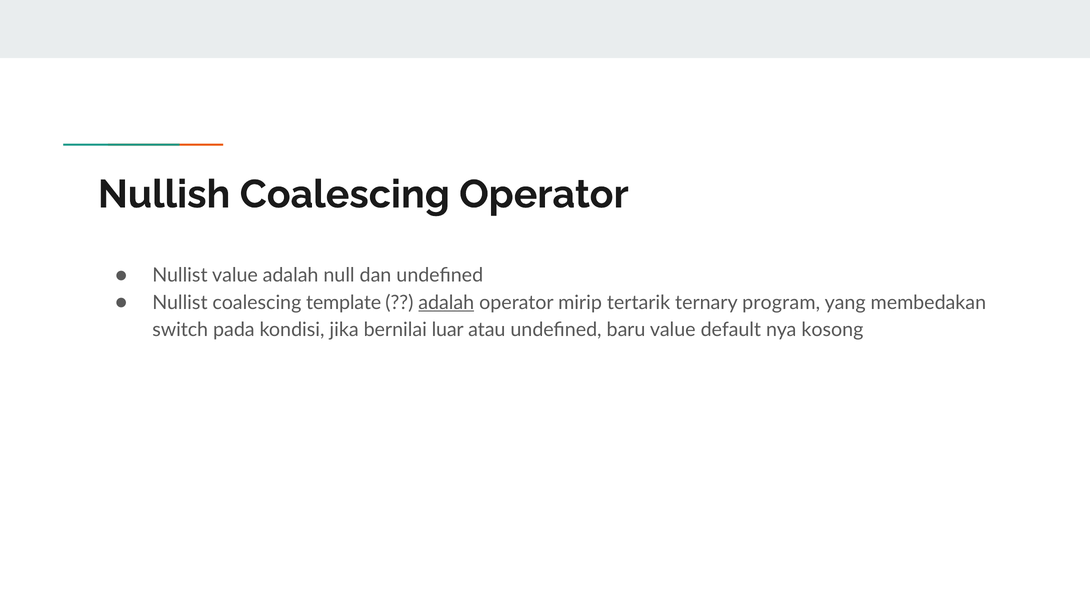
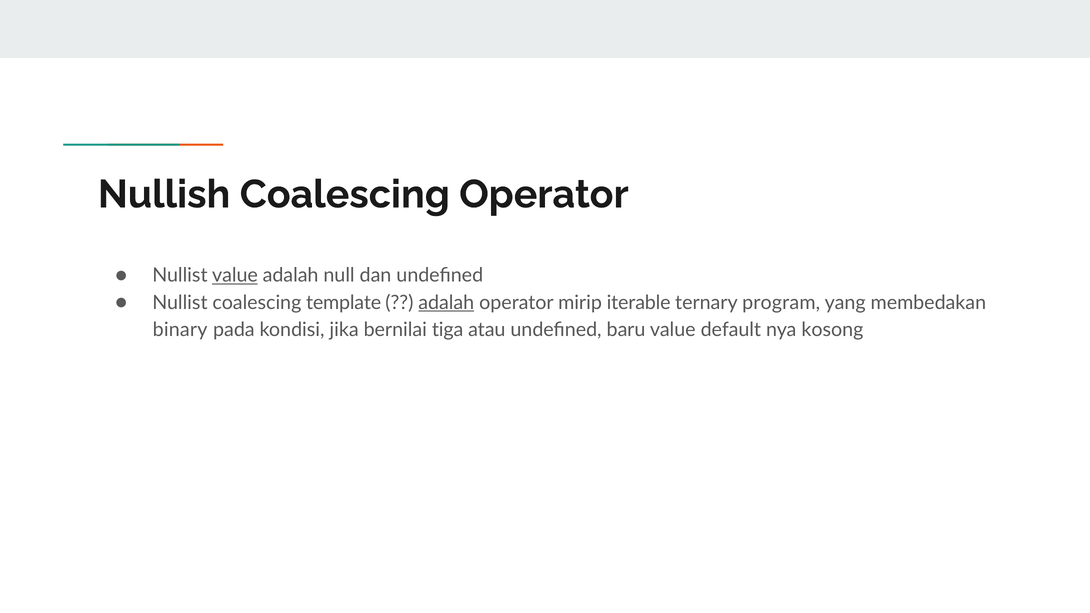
value underline: none -> present (235, 275)
tertarik: tertarik -> iterable (639, 303)
switch: switch -> binary (180, 330)
luar: luar -> tiga (448, 330)
